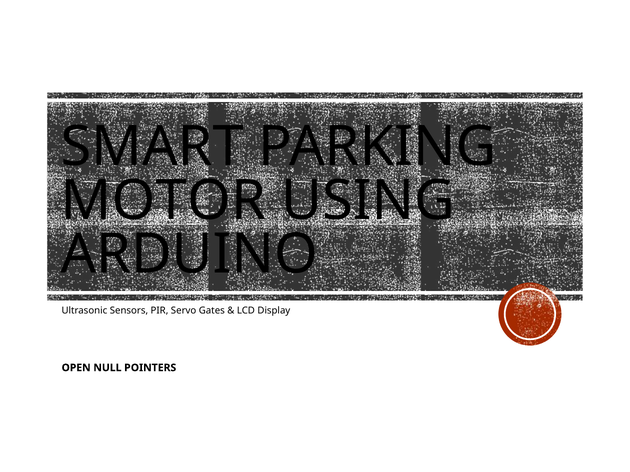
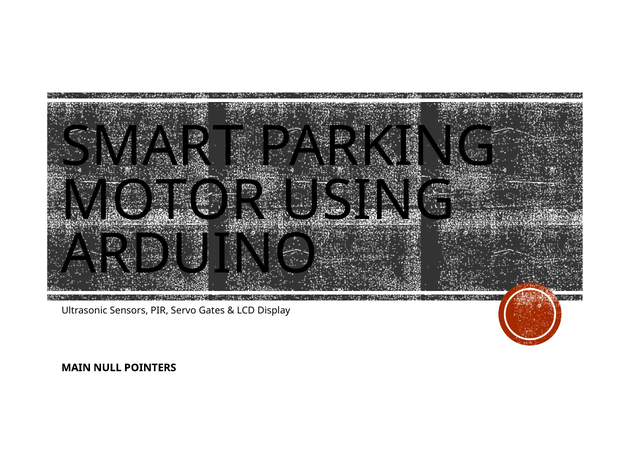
OPEN: OPEN -> MAIN (76, 368)
